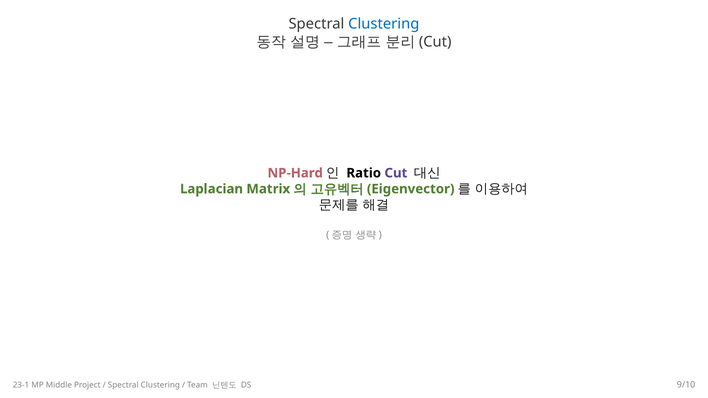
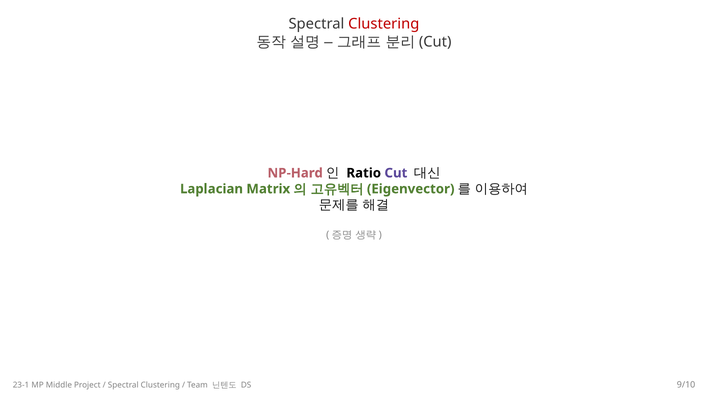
Clustering colour: blue -> red (384, 24)
